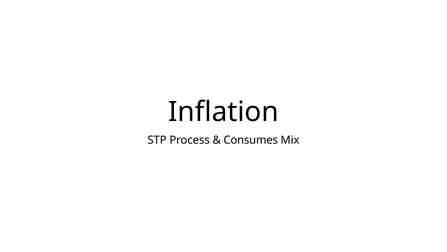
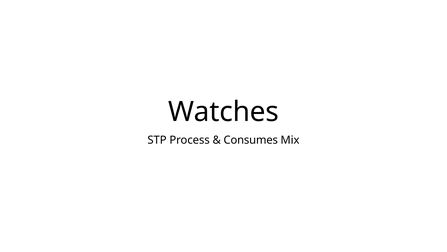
Inflation: Inflation -> Watches (224, 112)
